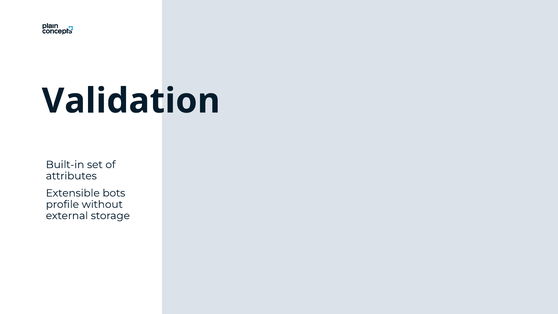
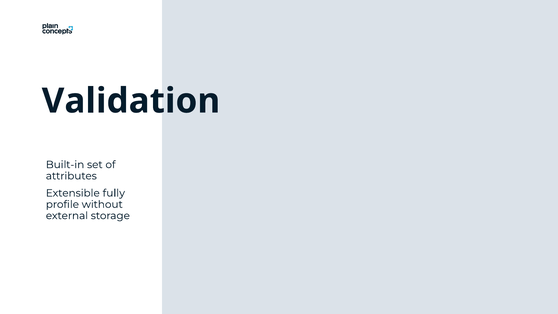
bots: bots -> fully (114, 193)
